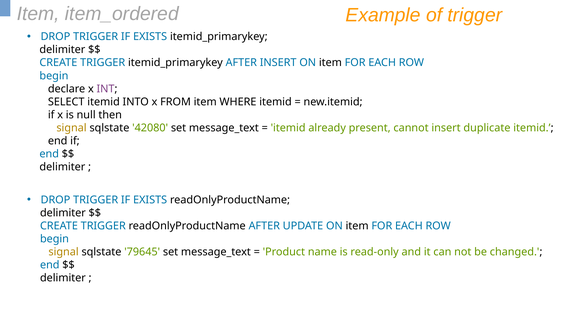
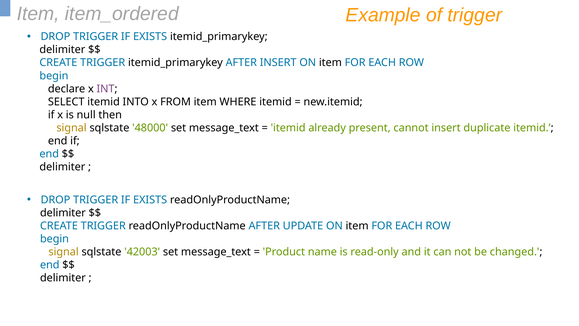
42080: 42080 -> 48000 (150, 128)
79645: 79645 -> 42003 (142, 252)
